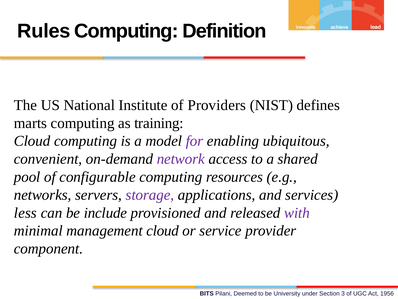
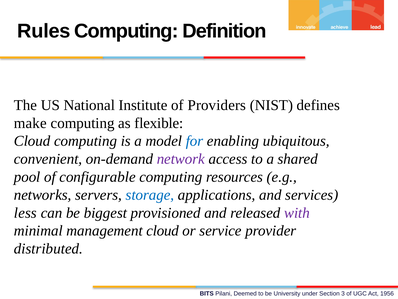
marts: marts -> make (30, 123)
training: training -> flexible (159, 123)
for colour: purple -> blue (195, 141)
storage colour: purple -> blue (150, 195)
include: include -> biggest (105, 212)
component: component -> distributed (48, 248)
